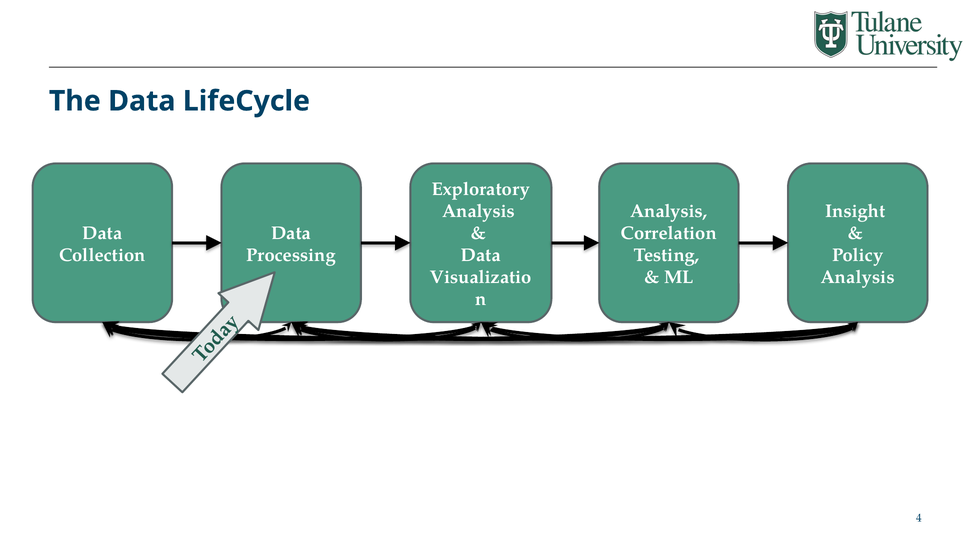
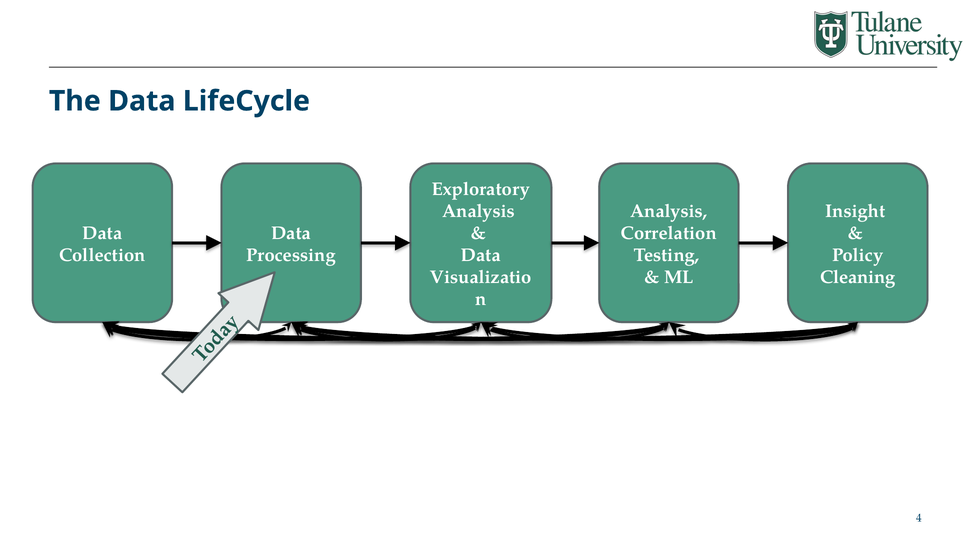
Analysis: Analysis -> Cleaning (858, 277)
